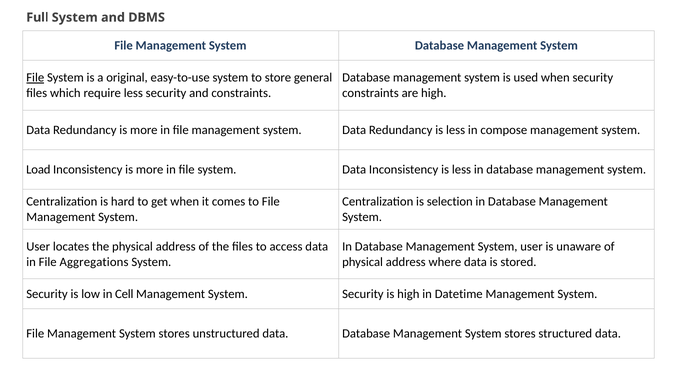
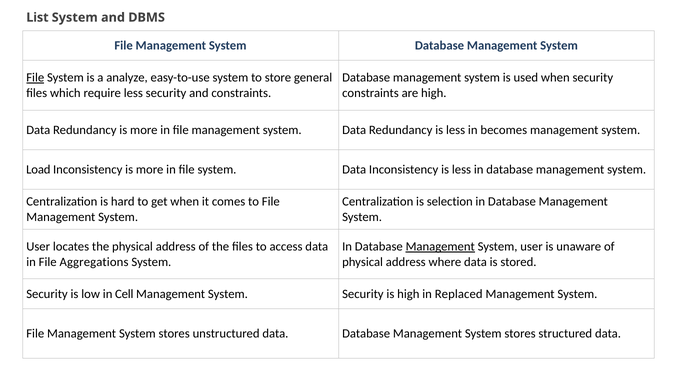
Full: Full -> List (37, 17)
original: original -> analyze (127, 77)
compose: compose -> becomes (504, 130)
Management underline: none -> present (440, 246)
Datetime: Datetime -> Replaced (459, 294)
